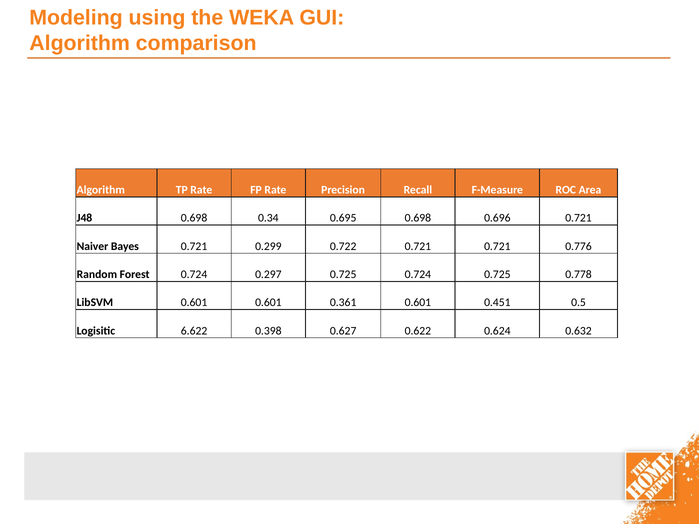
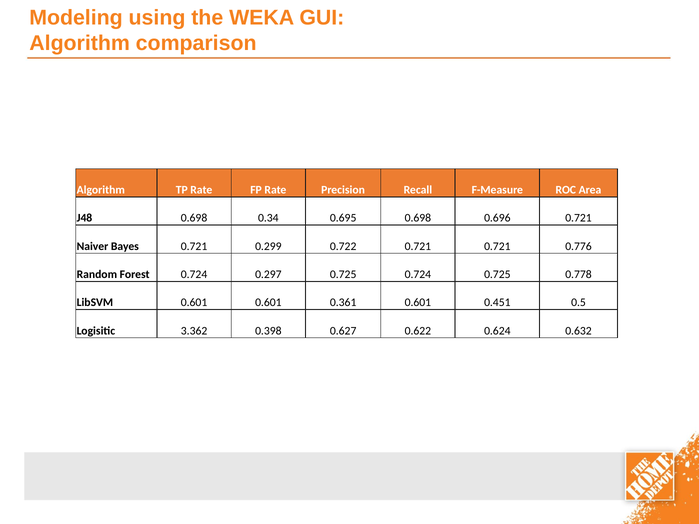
6.622: 6.622 -> 3.362 (194, 331)
